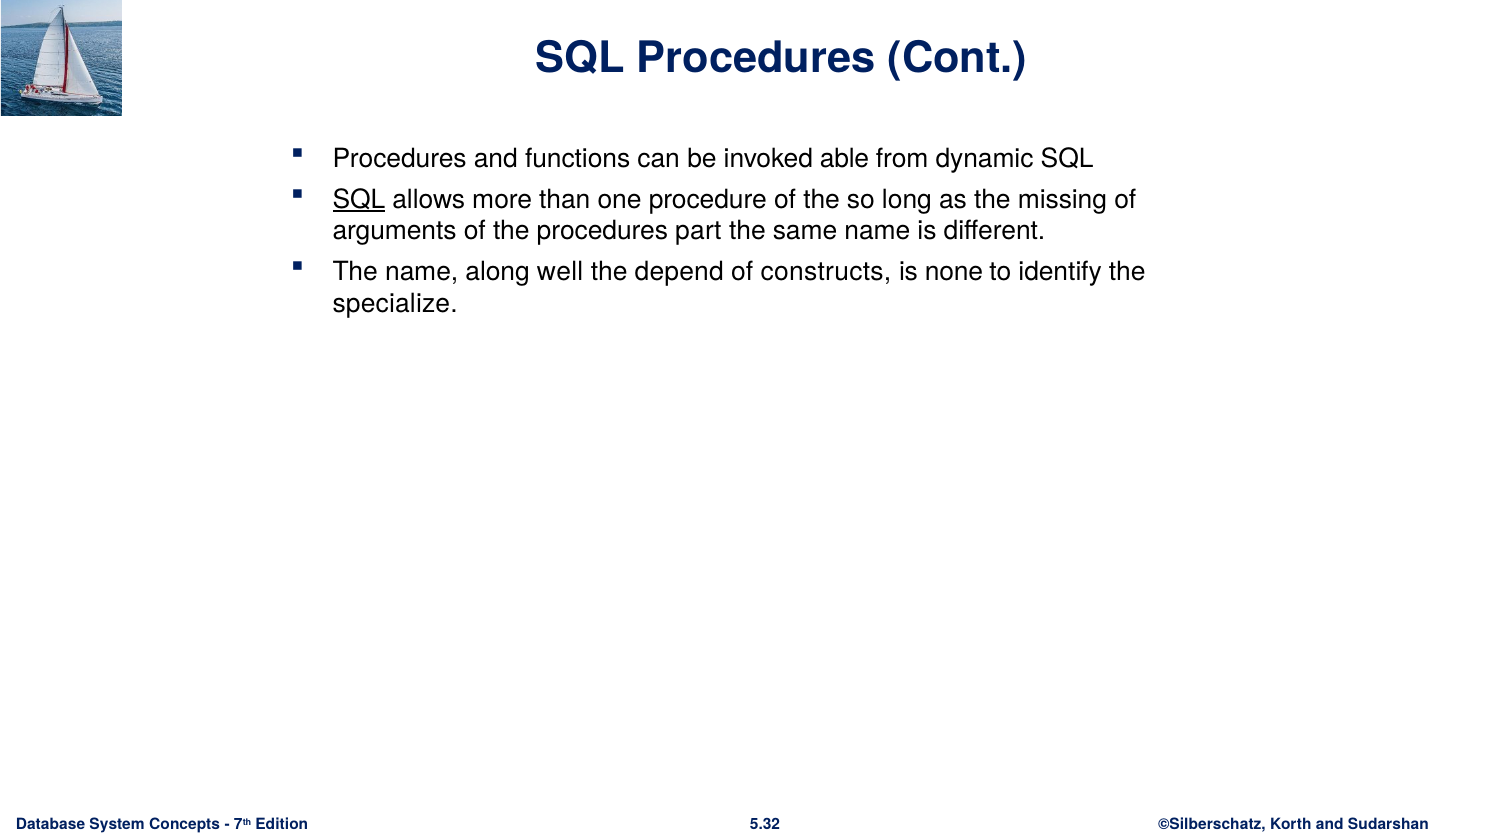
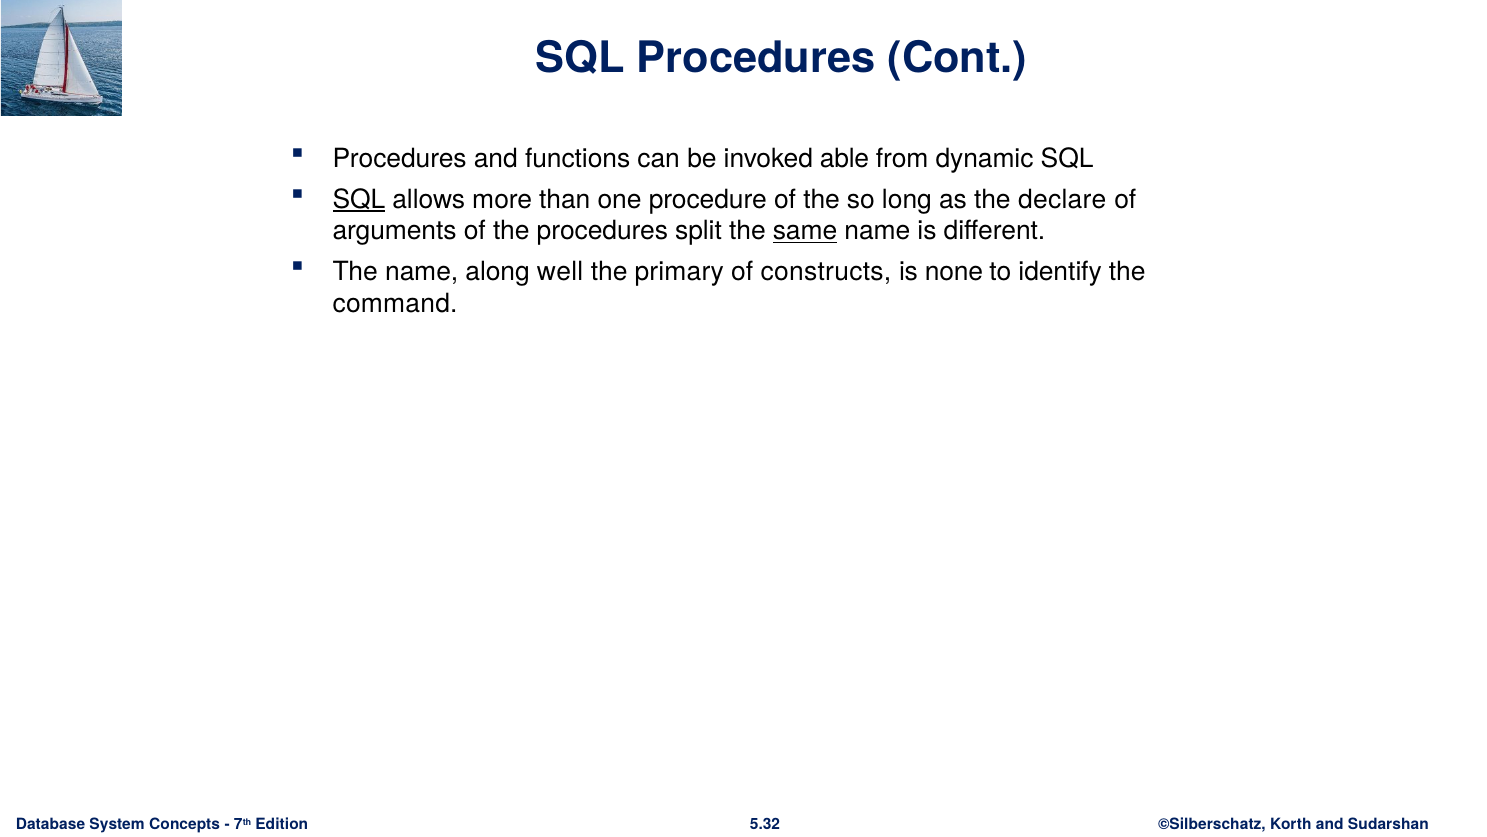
missing: missing -> declare (1062, 199)
part: part -> split (699, 231)
same underline: none -> present (805, 231)
depend: depend -> primary (679, 272)
specialize: specialize -> command (395, 303)
